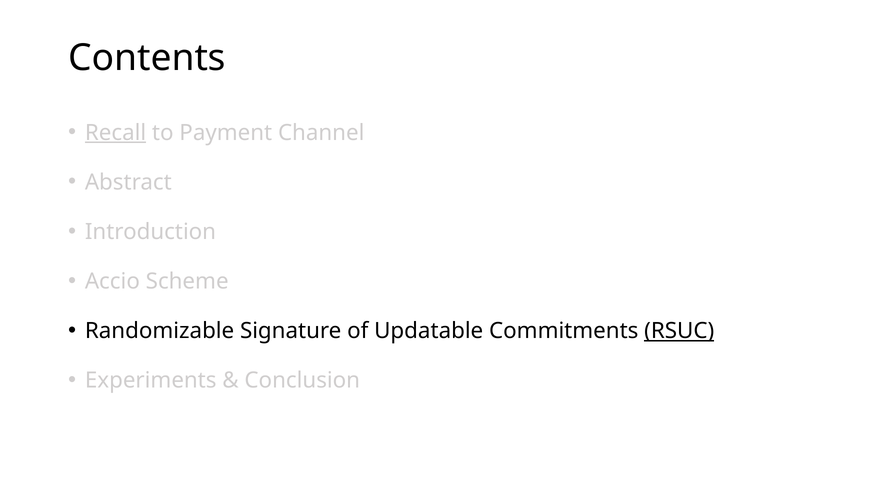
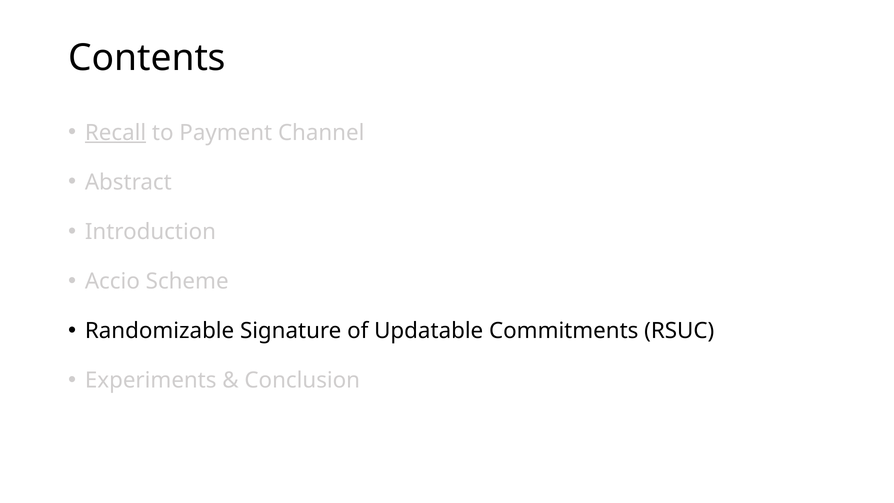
RSUC underline: present -> none (679, 331)
